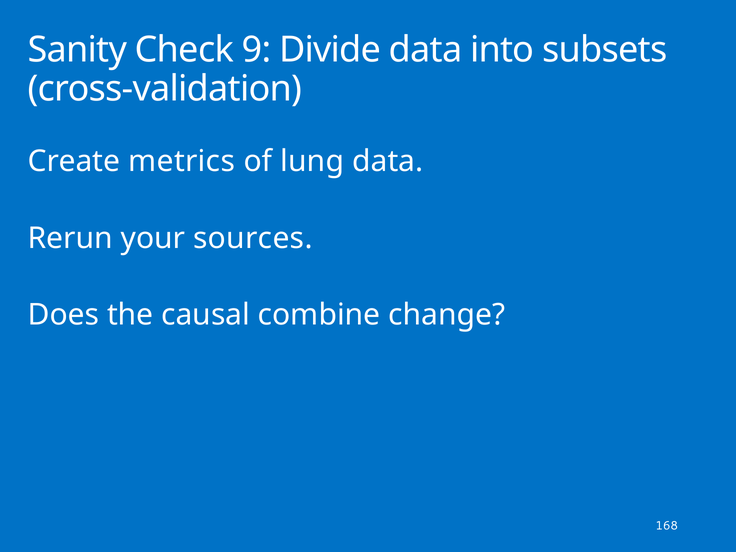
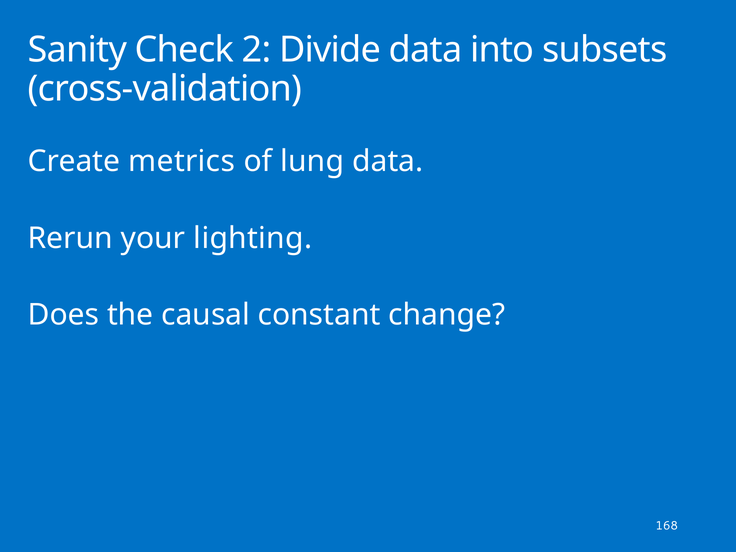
9: 9 -> 2 (257, 50)
sources: sources -> lighting (253, 238)
combine: combine -> constant (319, 315)
